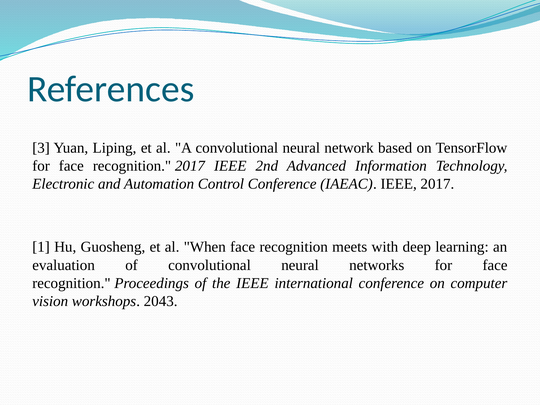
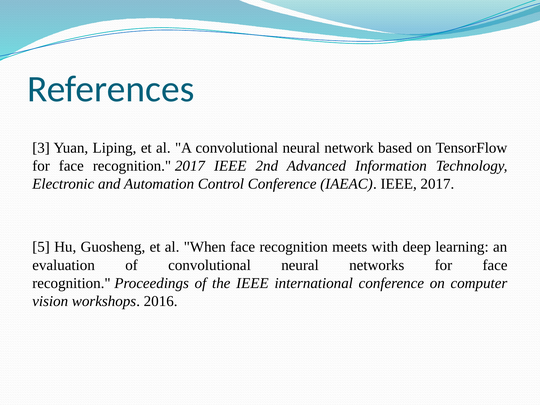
1: 1 -> 5 (41, 247)
2043: 2043 -> 2016 (161, 301)
